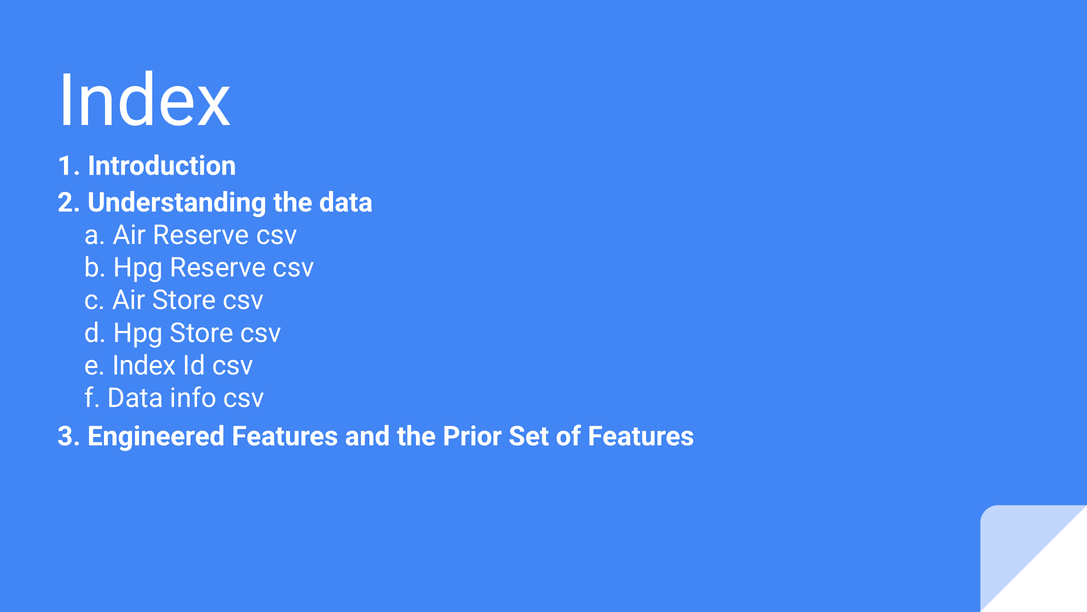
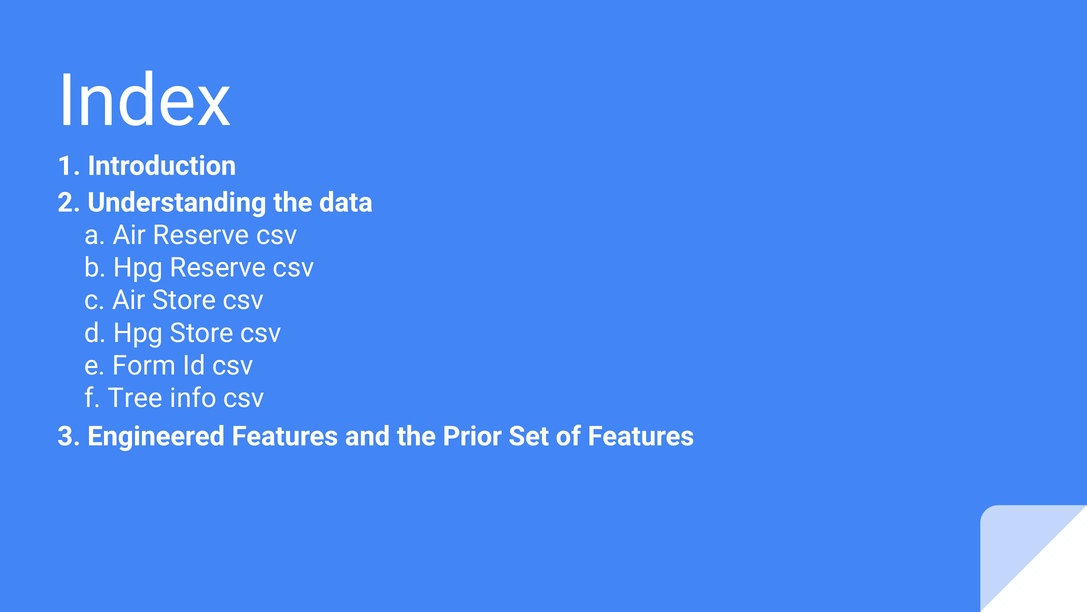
e Index: Index -> Form (144, 365)
f Data: Data -> Tree (135, 398)
